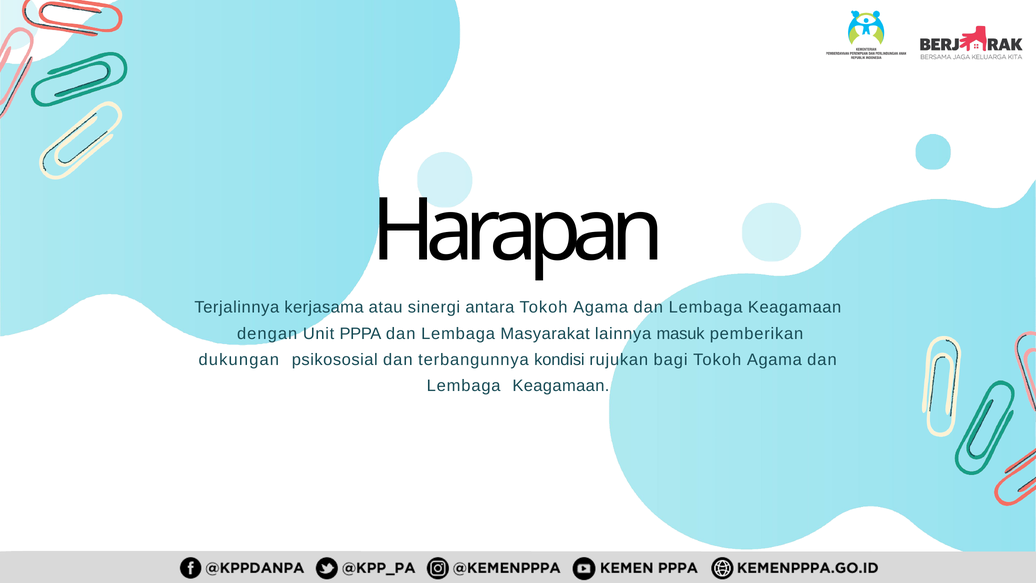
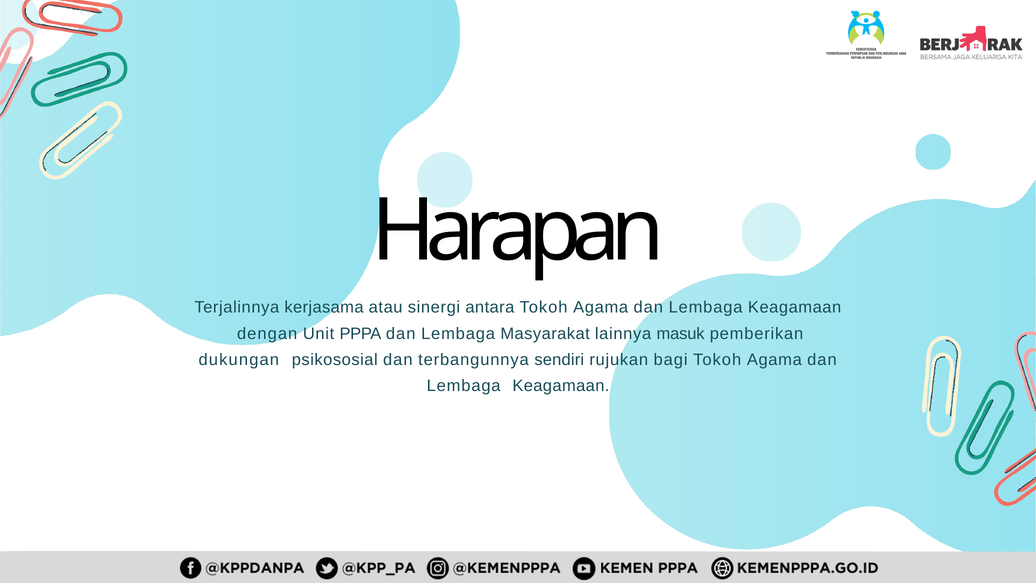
kondisi: kondisi -> sendiri (559, 360)
